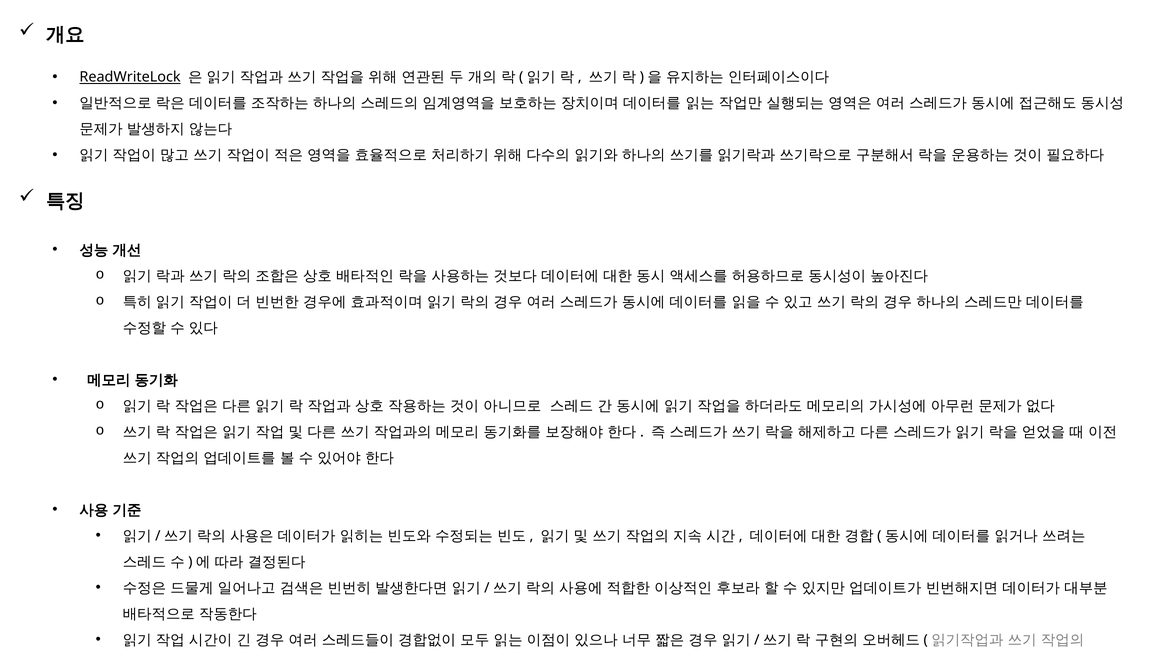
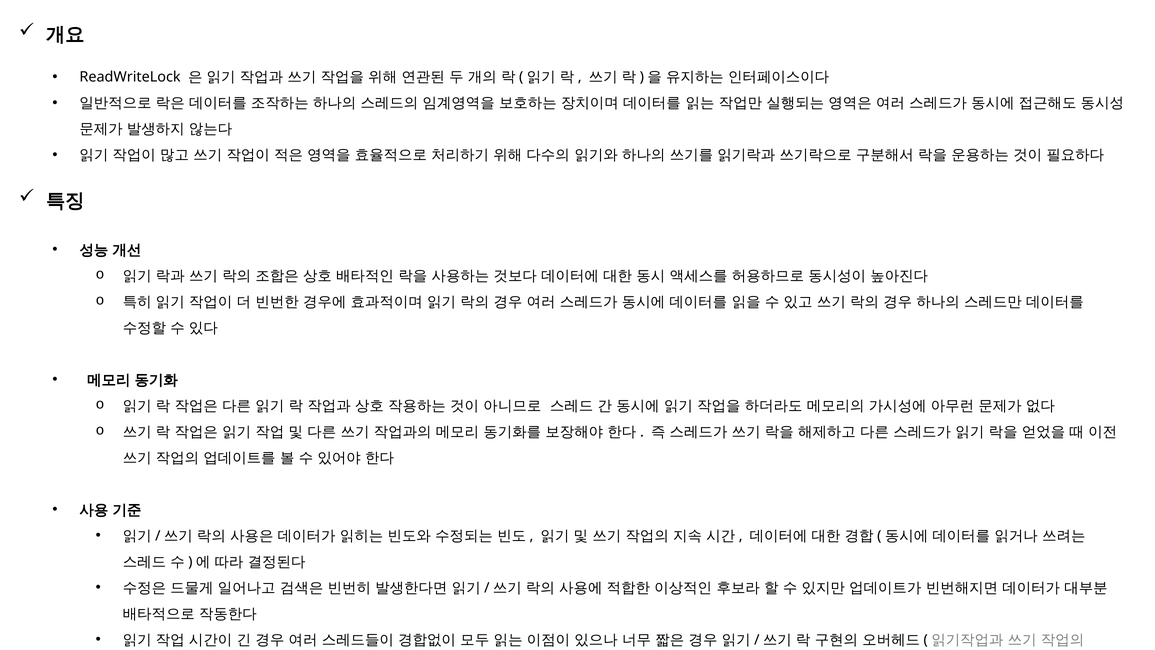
ReadWriteLock underline: present -> none (130, 77)
